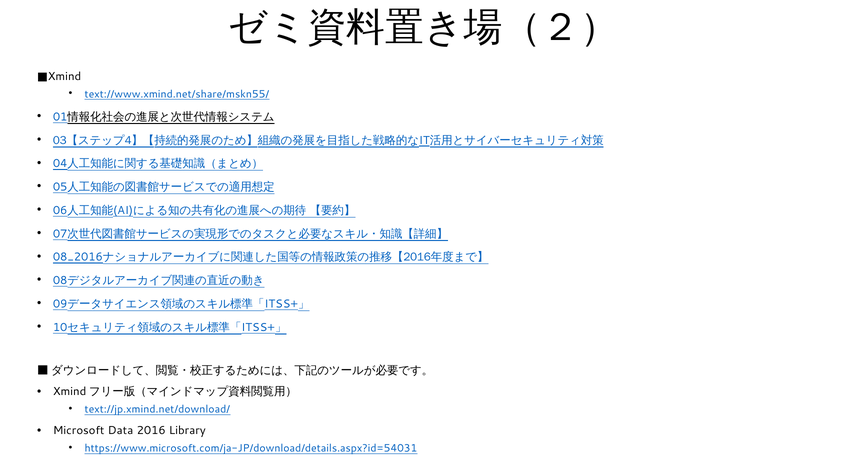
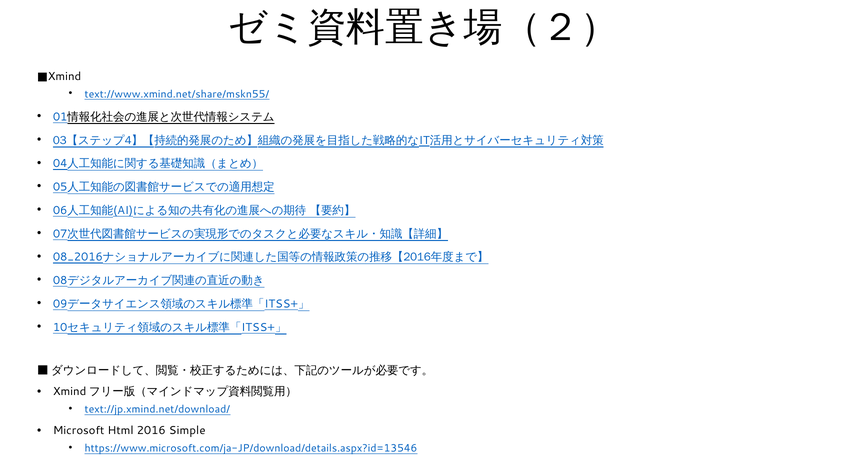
Data: Data -> Html (121, 431)
Library: Library -> Simple (187, 431)
https://www.microsoft.com/ja-JP/download/details.aspx?id=54031: https://www.microsoft.com/ja-JP/download/details.aspx?id=54031 -> https://www.microsoft.com/ja-JP/download/details.aspx?id=13546 (251, 448)
